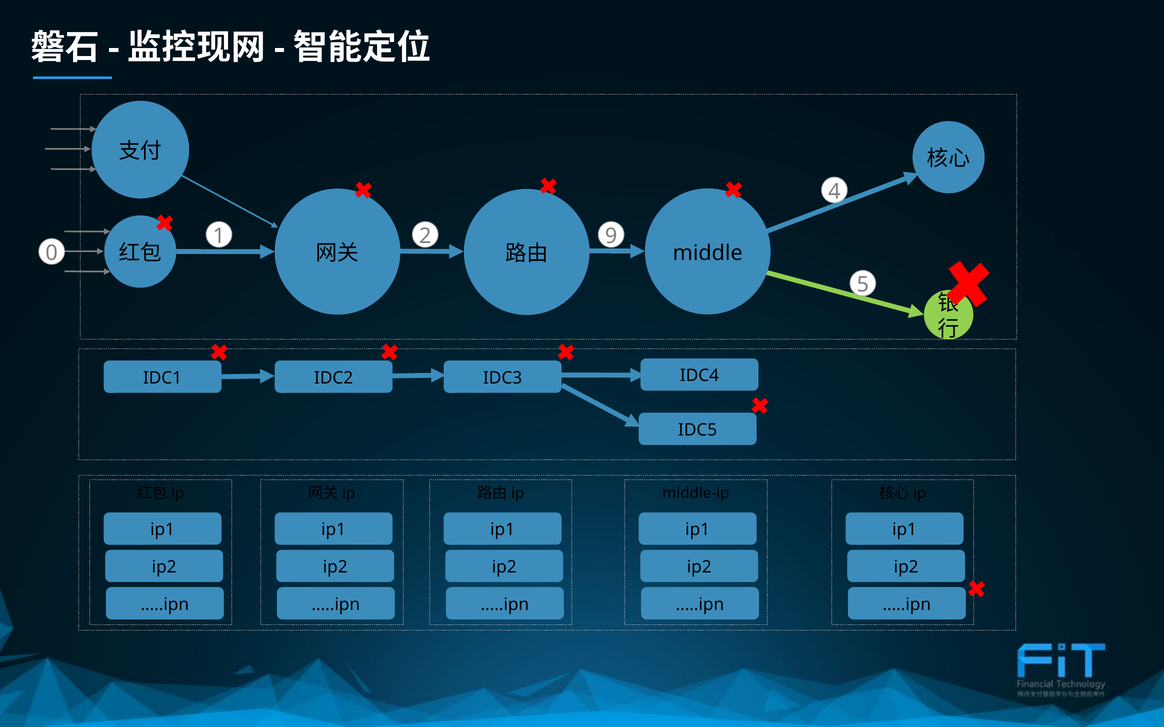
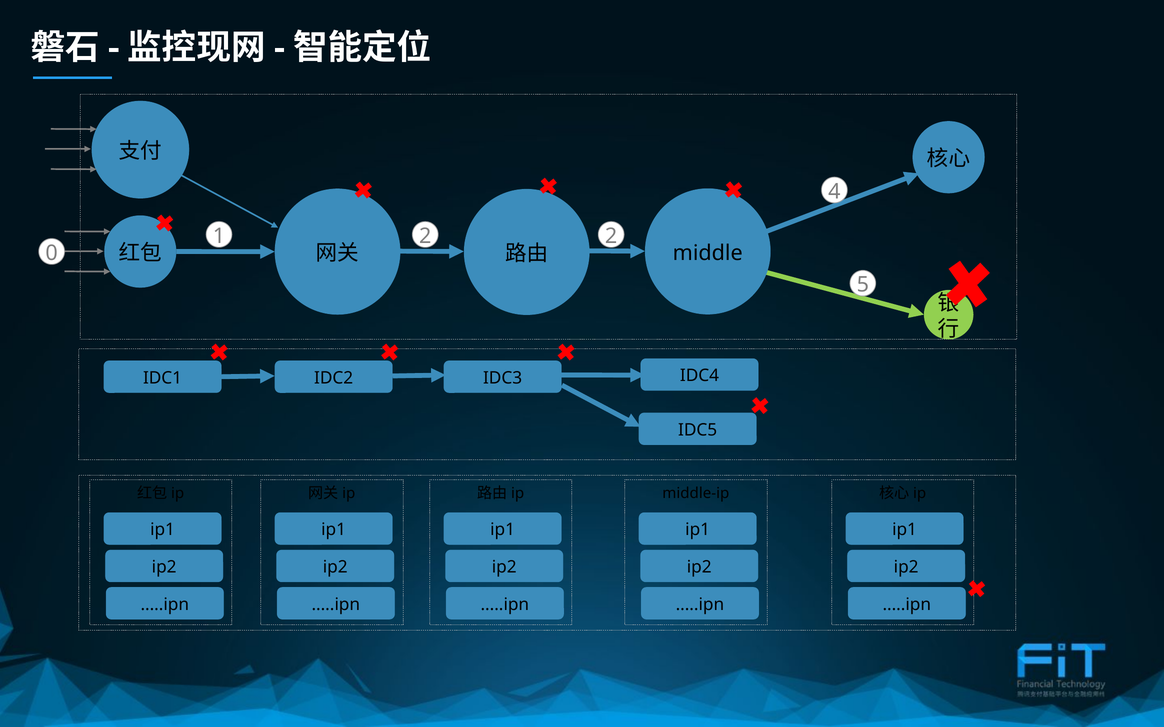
2 9: 9 -> 2 (611, 236)
